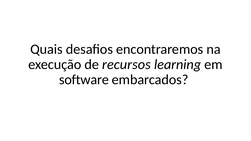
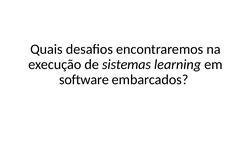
recursos: recursos -> sistemas (127, 65)
